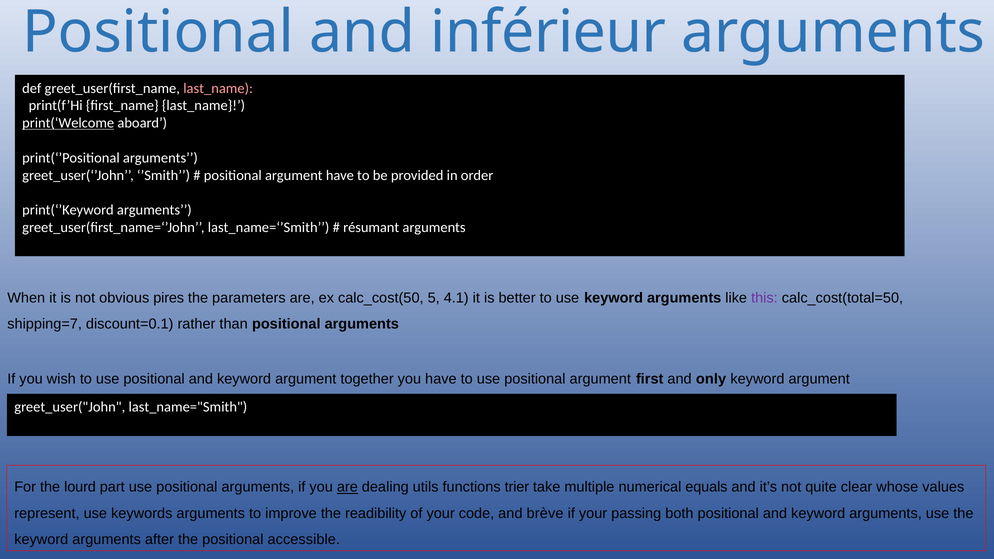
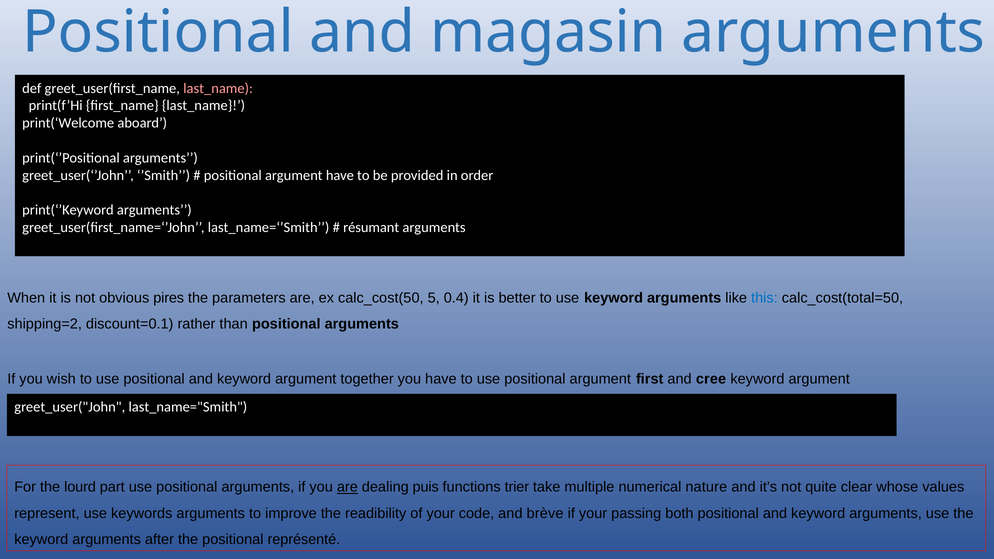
inférieur: inférieur -> magasin (548, 32)
print(‘Welcome underline: present -> none (68, 123)
4.1: 4.1 -> 0.4 (456, 298)
this colour: purple -> blue (764, 298)
shipping=7: shipping=7 -> shipping=2 (45, 324)
only: only -> cree (711, 379)
utils: utils -> puis (426, 487)
equals: equals -> nature (706, 487)
accessible: accessible -> représenté (304, 539)
